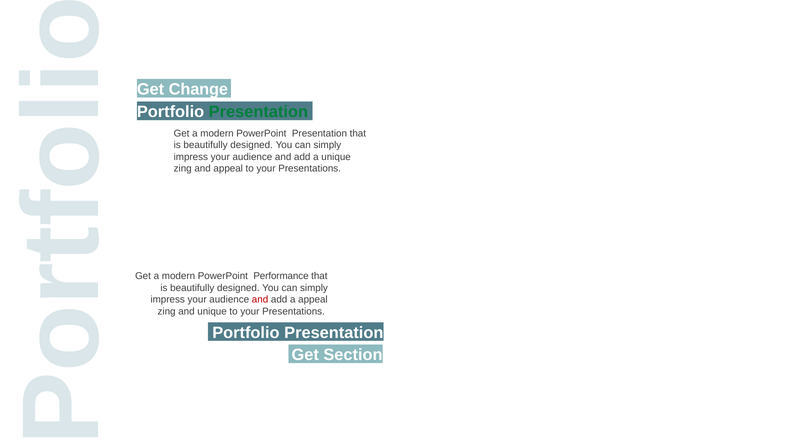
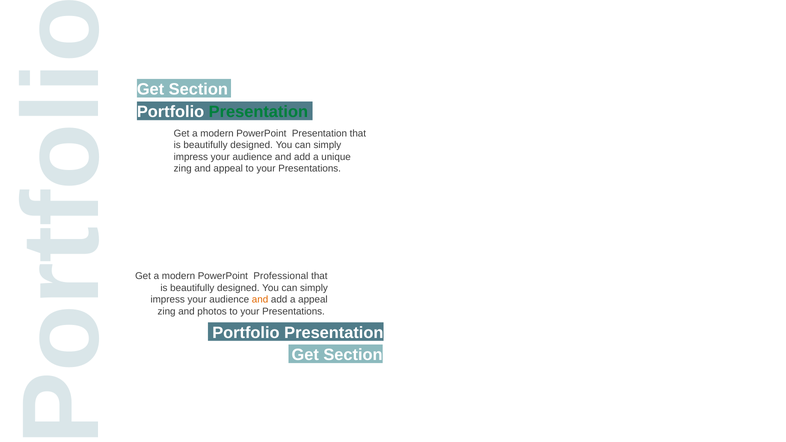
Change: Change -> Section (198, 89)
Performance: Performance -> Professional (281, 276)
and colour: red -> orange (260, 300)
and unique: unique -> photos (212, 311)
